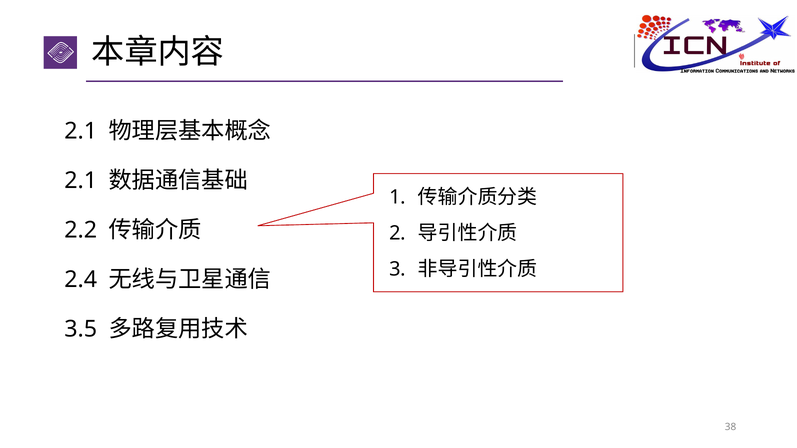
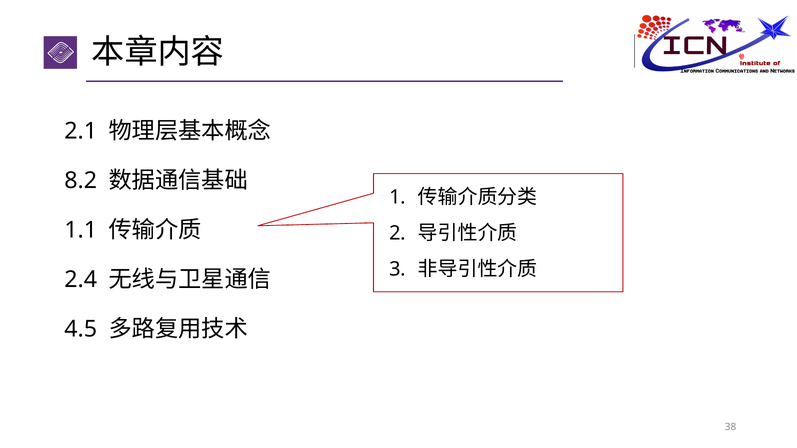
2.1: 2.1 -> 8.2 (81, 181)
2.2: 2.2 -> 1.1 (81, 230)
3.5: 3.5 -> 4.5 (81, 329)
